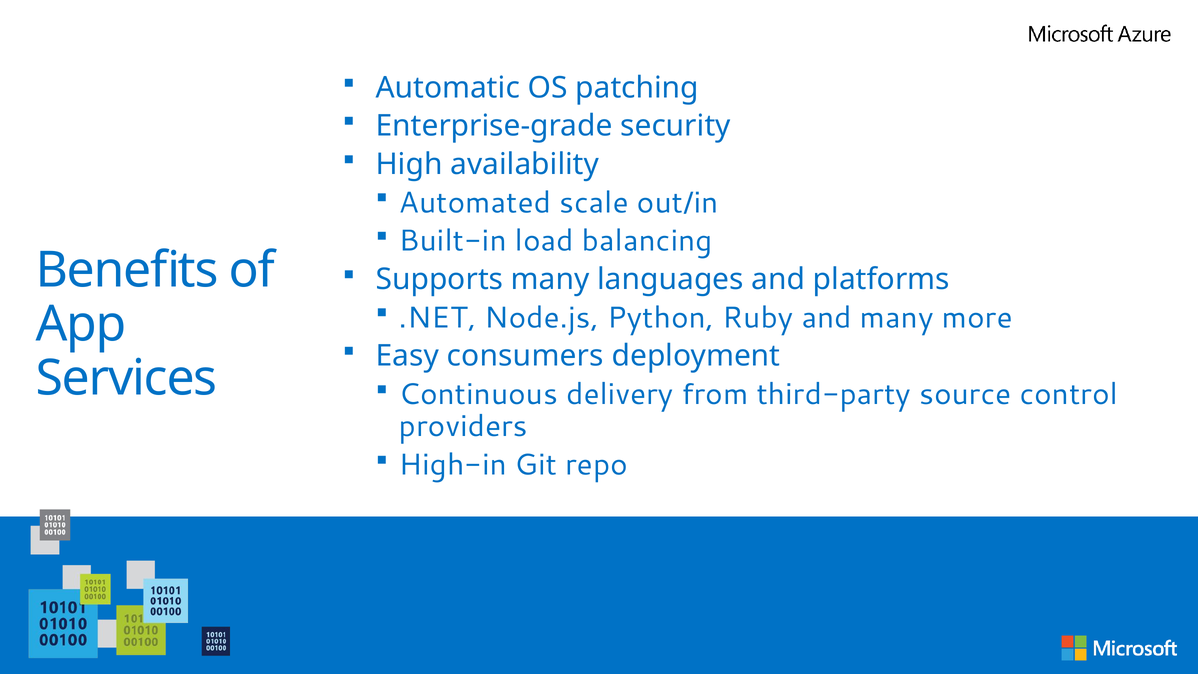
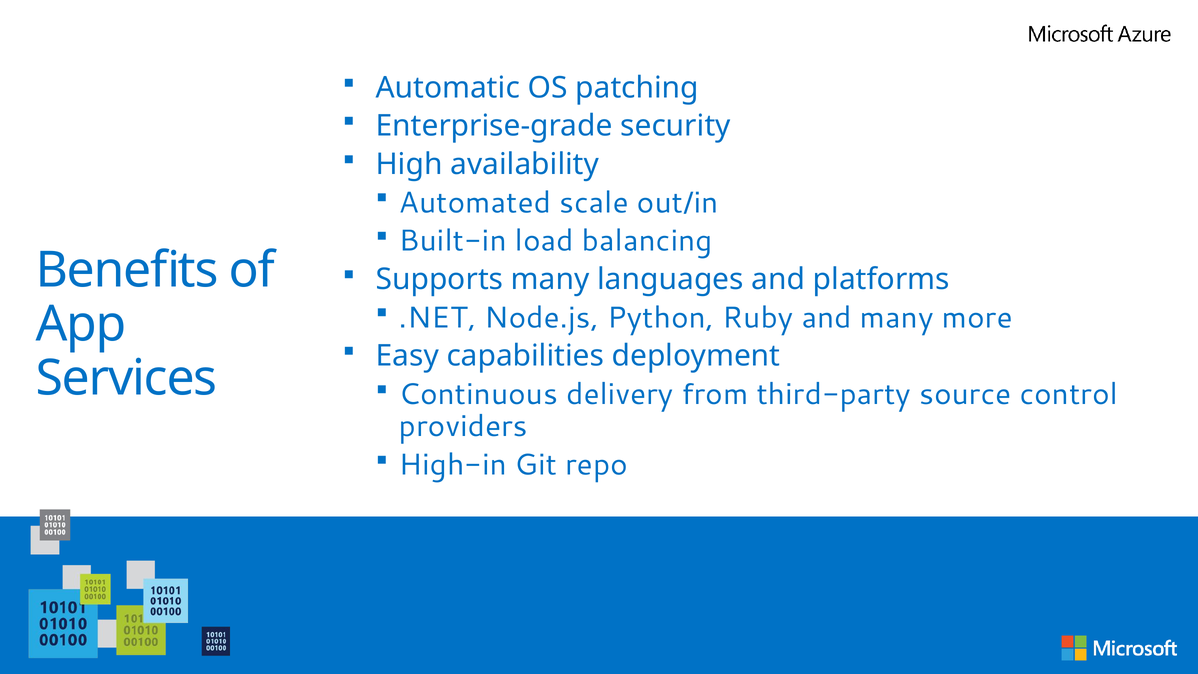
consumers: consumers -> capabilities (525, 356)
